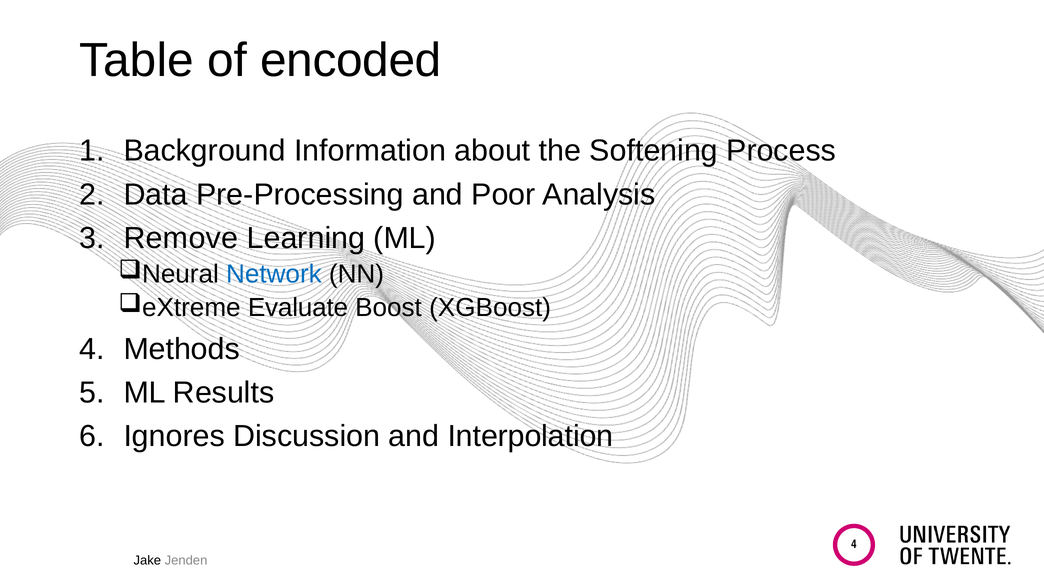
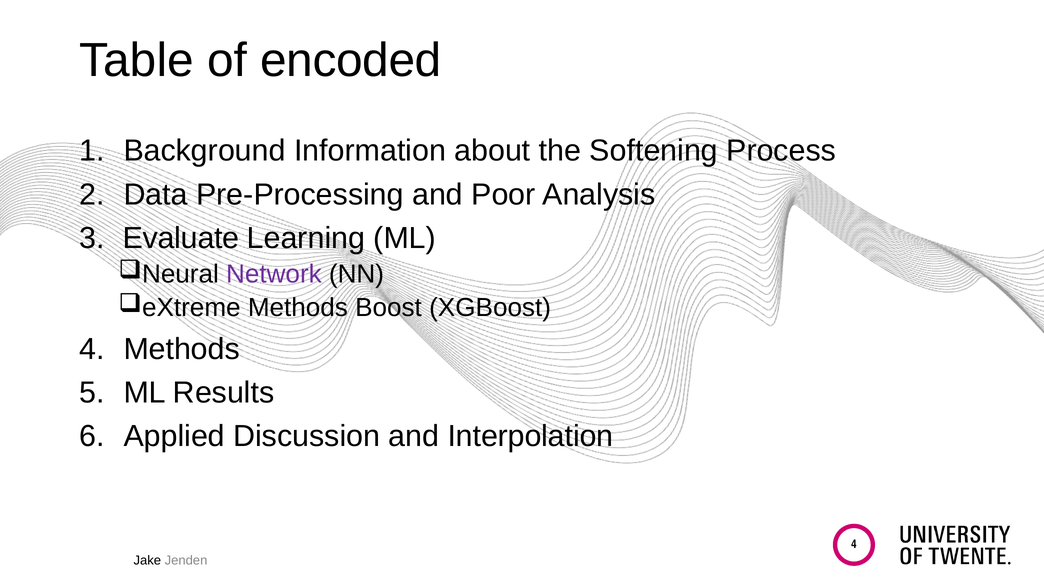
Remove: Remove -> Evaluate (181, 238)
Network colour: blue -> purple (274, 274)
Evaluate: Evaluate -> Methods (298, 308)
Ignores: Ignores -> Applied (174, 437)
